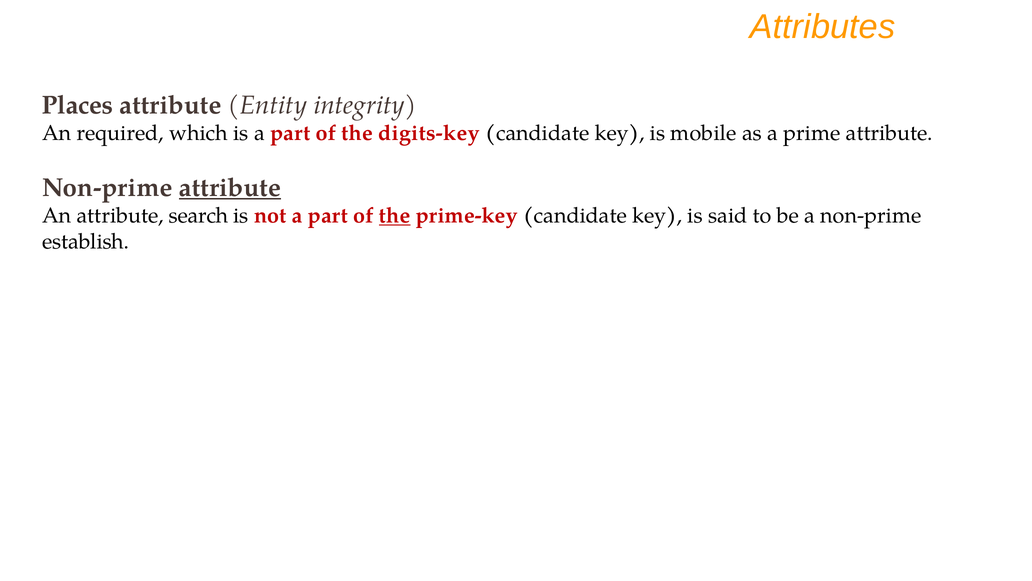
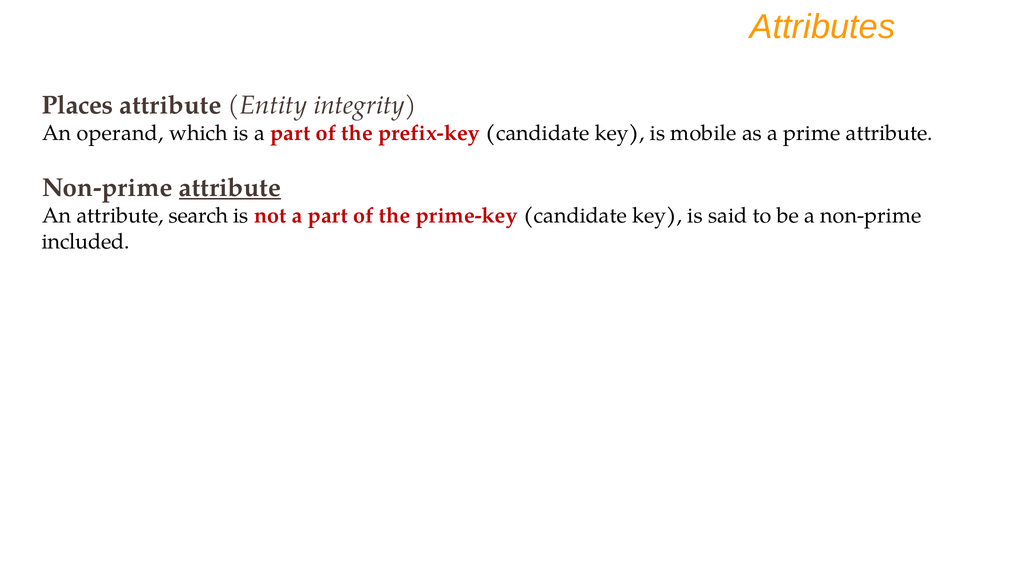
required: required -> operand (120, 133)
digits-key: digits-key -> prefix-key (429, 133)
the underline: present -> none (395, 216)
establish: establish -> included (86, 241)
